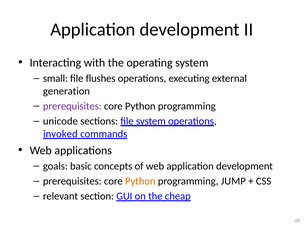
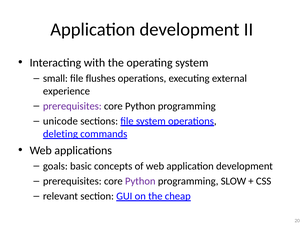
generation: generation -> experience (66, 91)
invoked: invoked -> deleting (60, 134)
Python colour: orange -> purple (140, 181)
JUMP: JUMP -> SLOW (233, 181)
